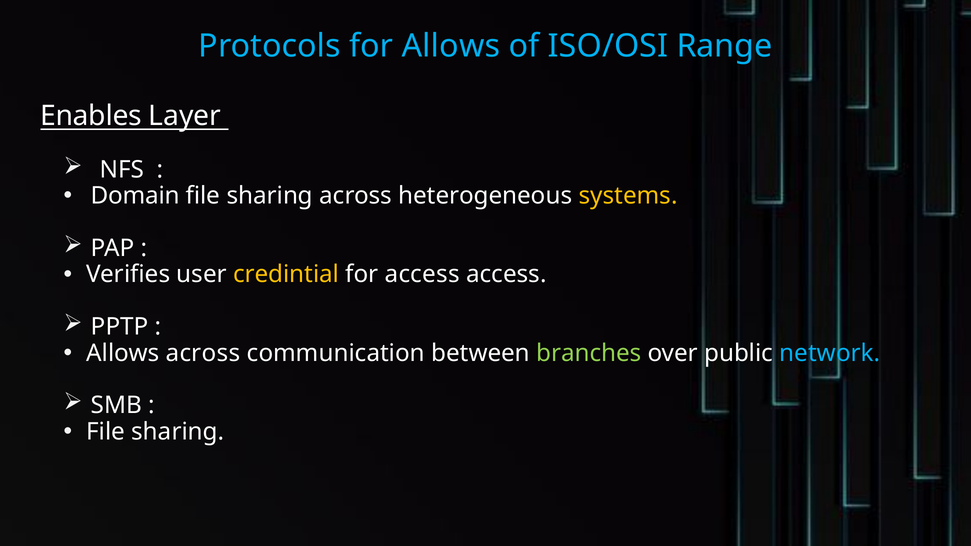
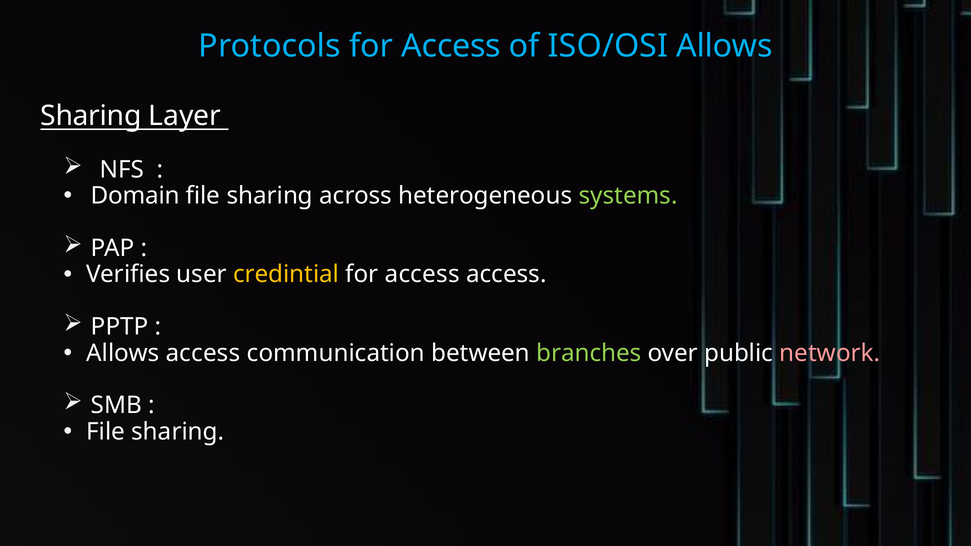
Protocols for Allows: Allows -> Access (451, 46)
ISO/OSI Range: Range -> Allows (724, 46)
Enables: Enables -> Sharing (91, 116)
systems colour: yellow -> light green (628, 196)
Allows across: across -> access (203, 353)
network colour: light blue -> pink (830, 353)
